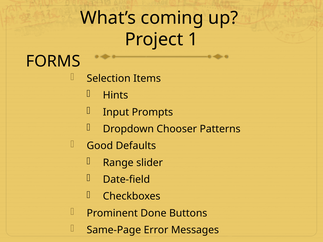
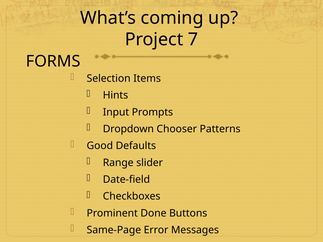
1: 1 -> 7 (193, 40)
